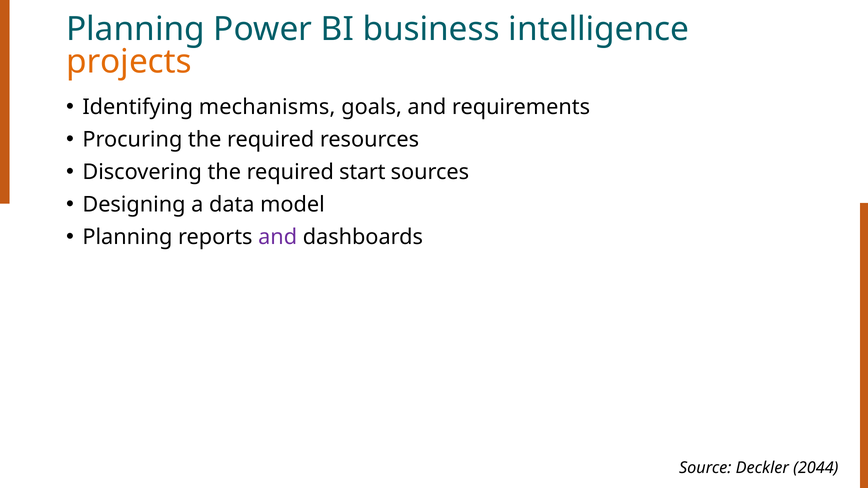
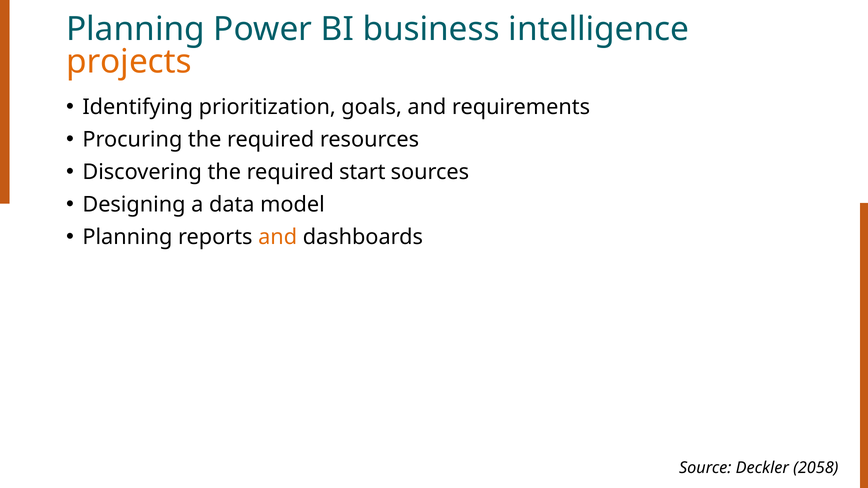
mechanisms: mechanisms -> prioritization (267, 107)
and colour: purple -> orange (278, 237)
2044: 2044 -> 2058 (816, 468)
